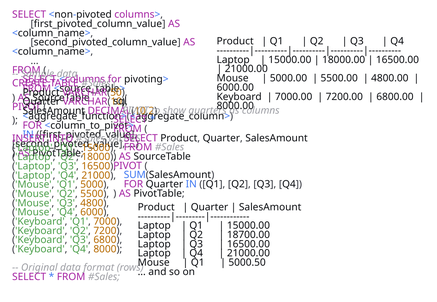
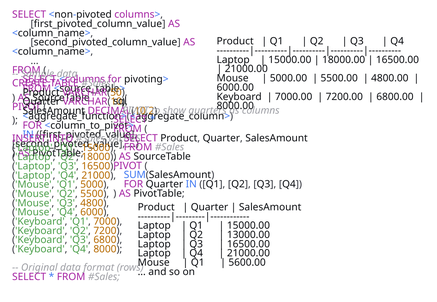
18700.00: 18700.00 -> 13000.00 (248, 235)
5000.50: 5000.50 -> 5600.00 (247, 263)
